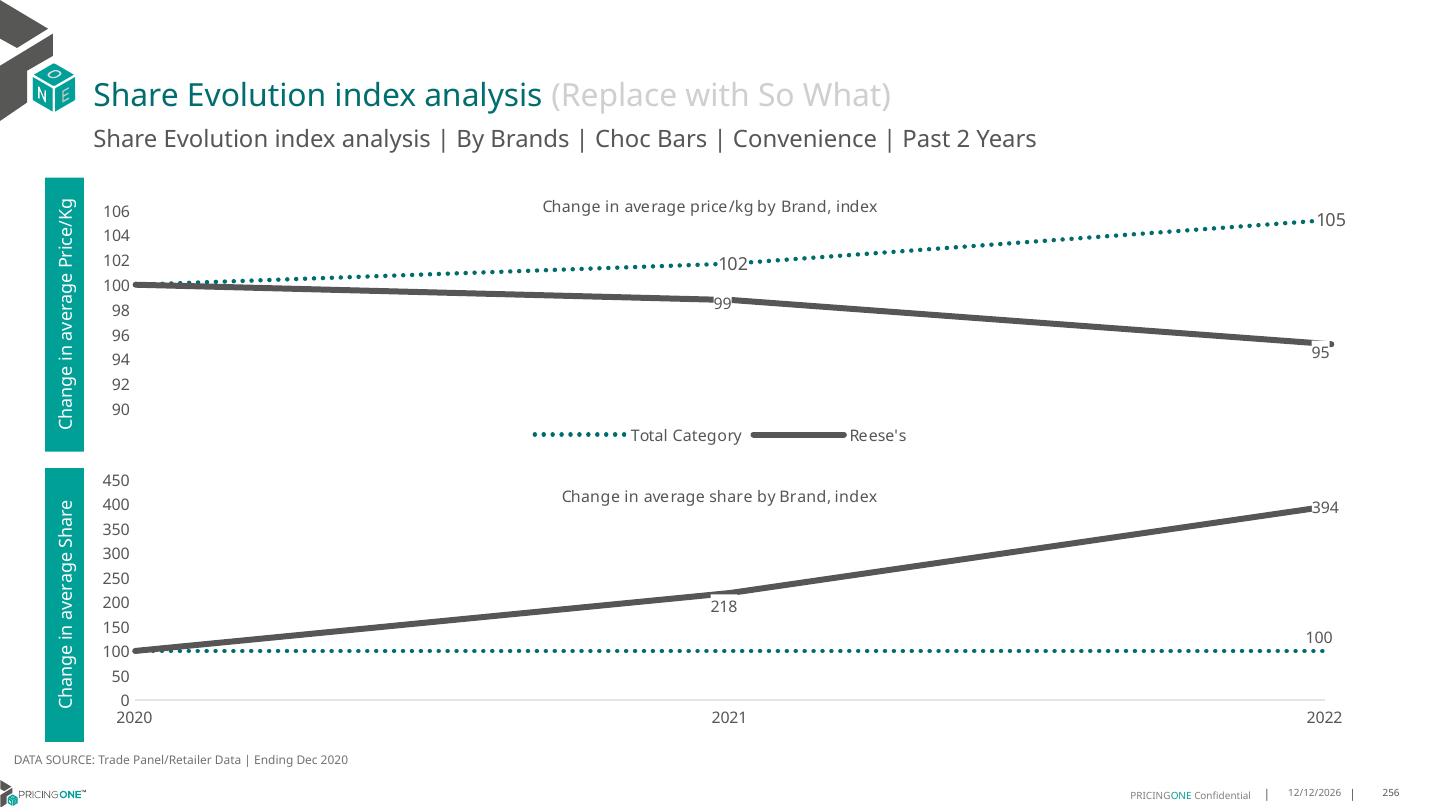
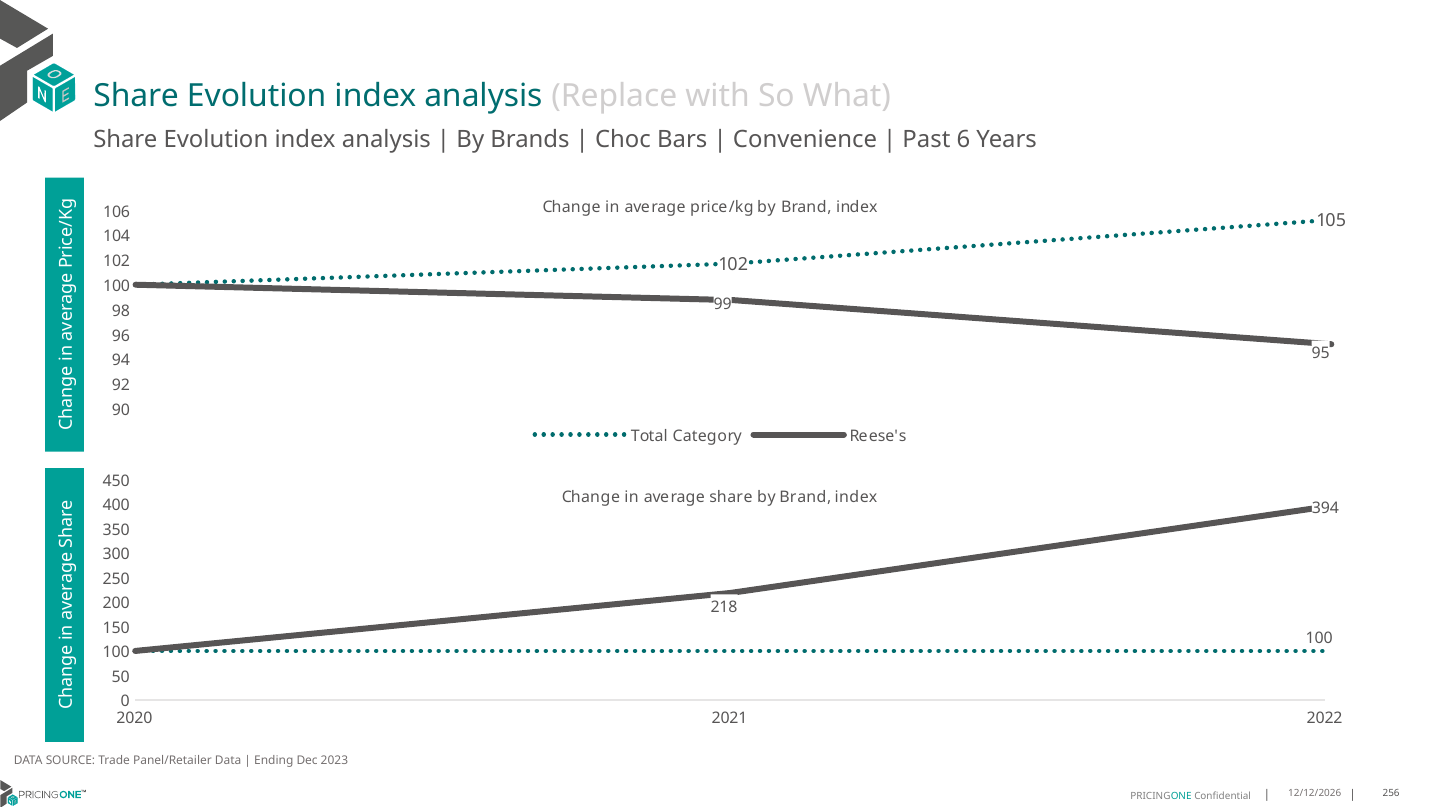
2: 2 -> 6 (963, 140)
Dec 2020: 2020 -> 2023 (334, 760)
